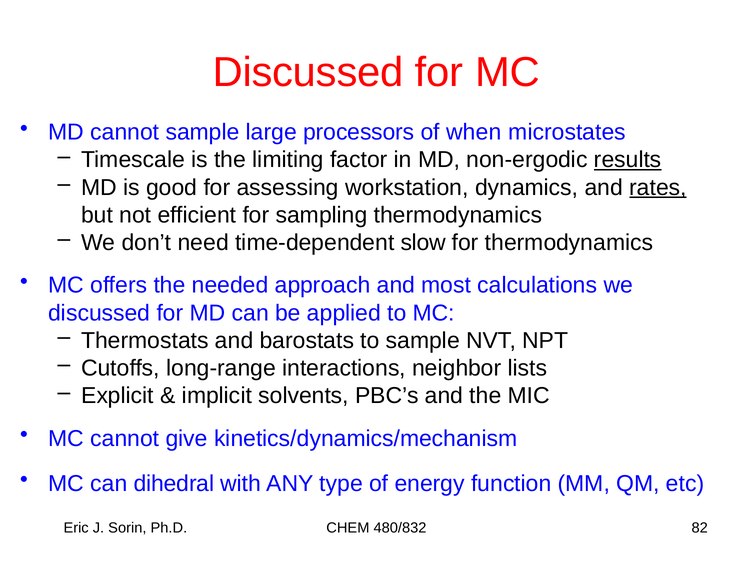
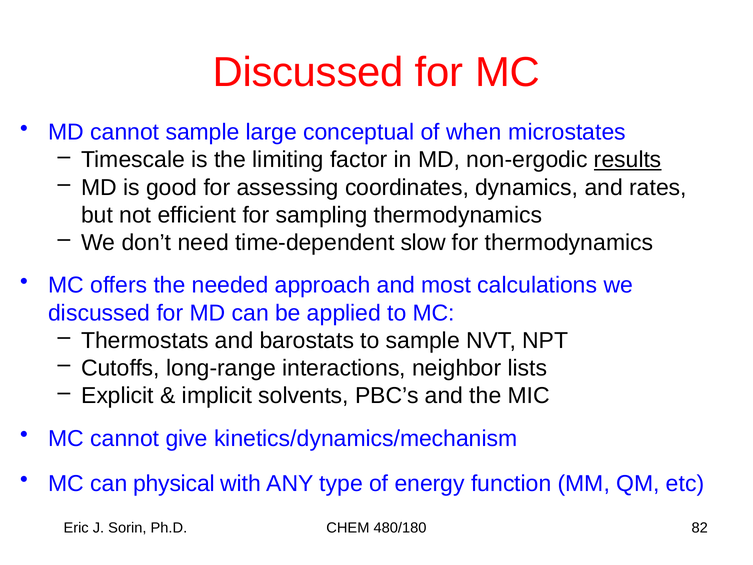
processors: processors -> conceptual (359, 132)
workstation: workstation -> coordinates (407, 187)
rates underline: present -> none (658, 187)
dihedral: dihedral -> physical (174, 483)
480/832: 480/832 -> 480/180 (400, 528)
